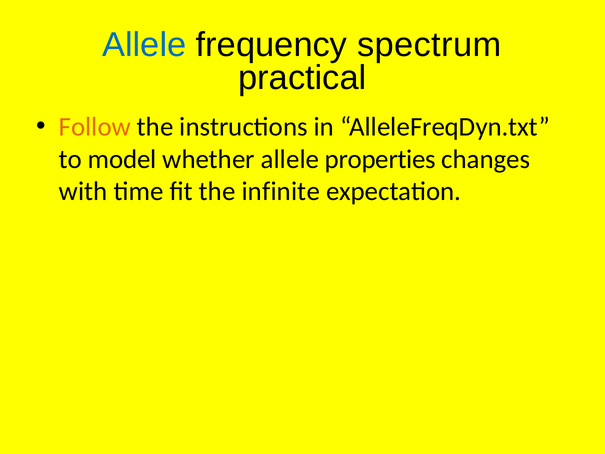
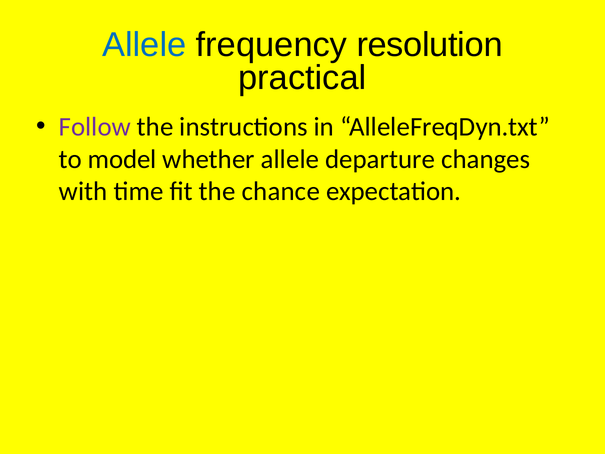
spectrum: spectrum -> resolution (430, 45)
Follow colour: orange -> purple (95, 127)
properties: properties -> departure (380, 159)
infinite: infinite -> chance (281, 191)
